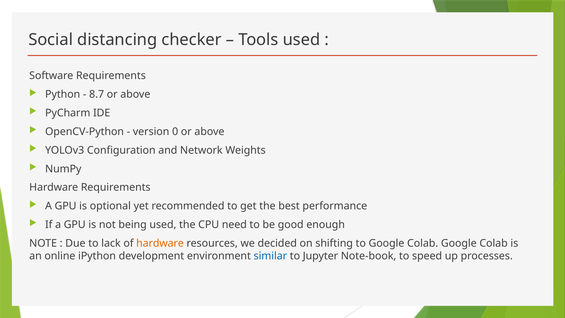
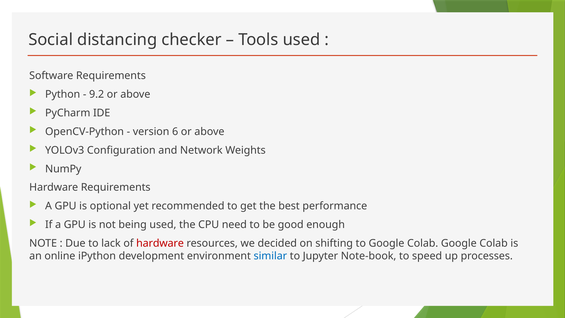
8.7: 8.7 -> 9.2 (97, 94)
0: 0 -> 6 (175, 132)
hardware colour: orange -> red (160, 243)
